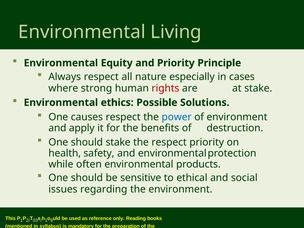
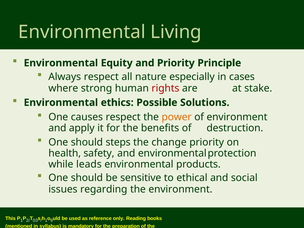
power colour: blue -> orange (177, 117)
should stake: stake -> steps (118, 142)
the respect: respect -> change (169, 142)
often: often -> leads (89, 164)
